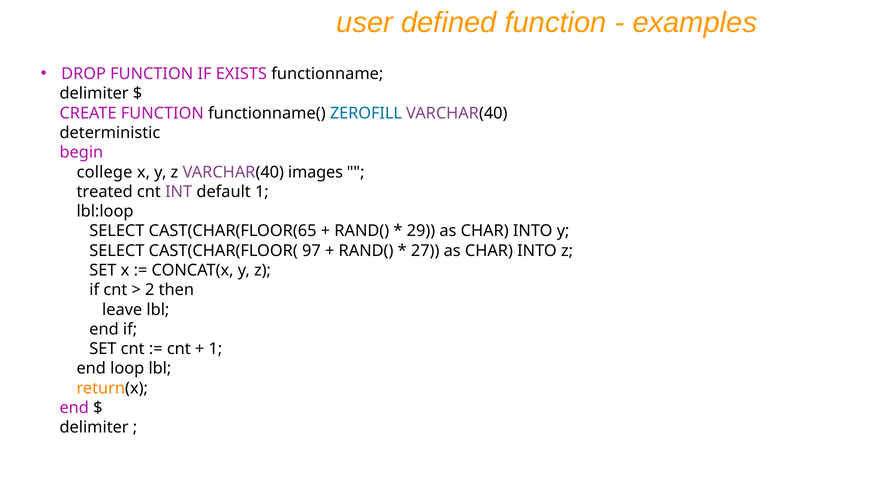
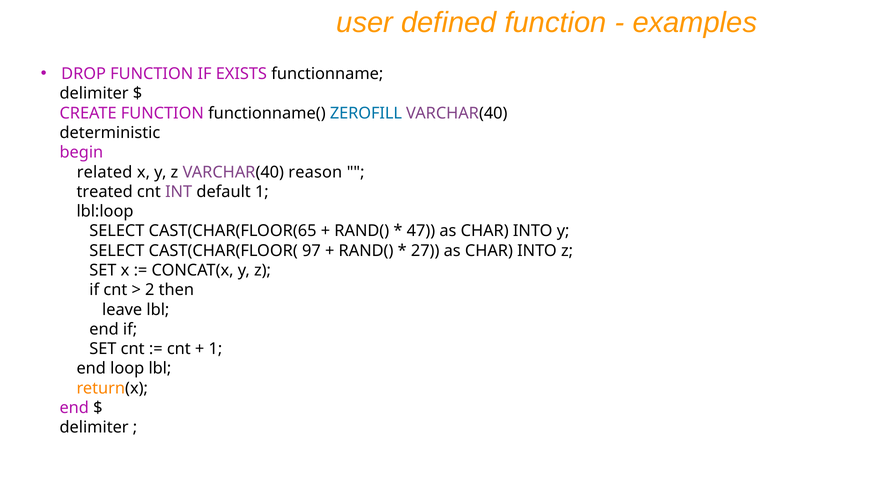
college: college -> related (105, 172)
images: images -> reason (315, 172)
29: 29 -> 47 (421, 231)
